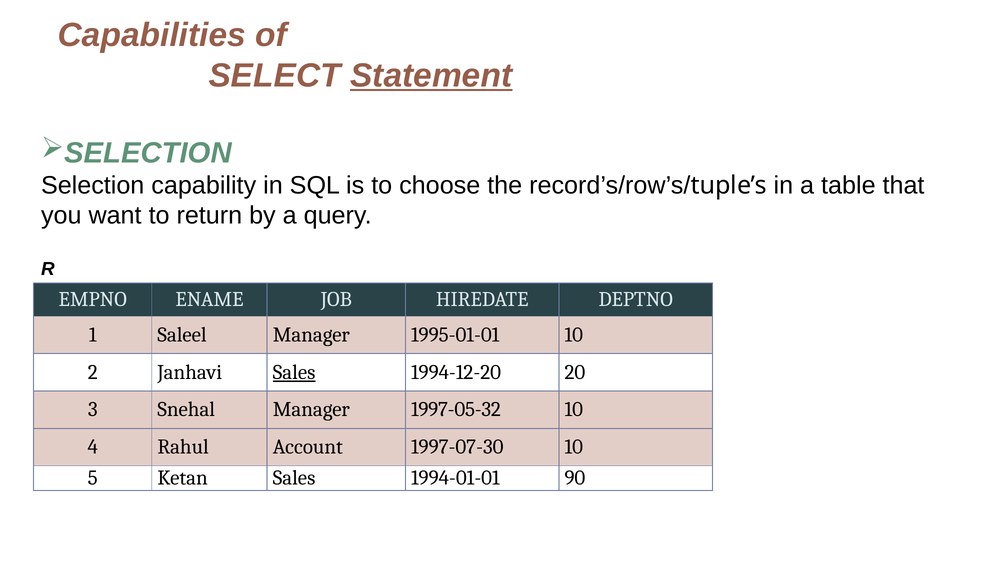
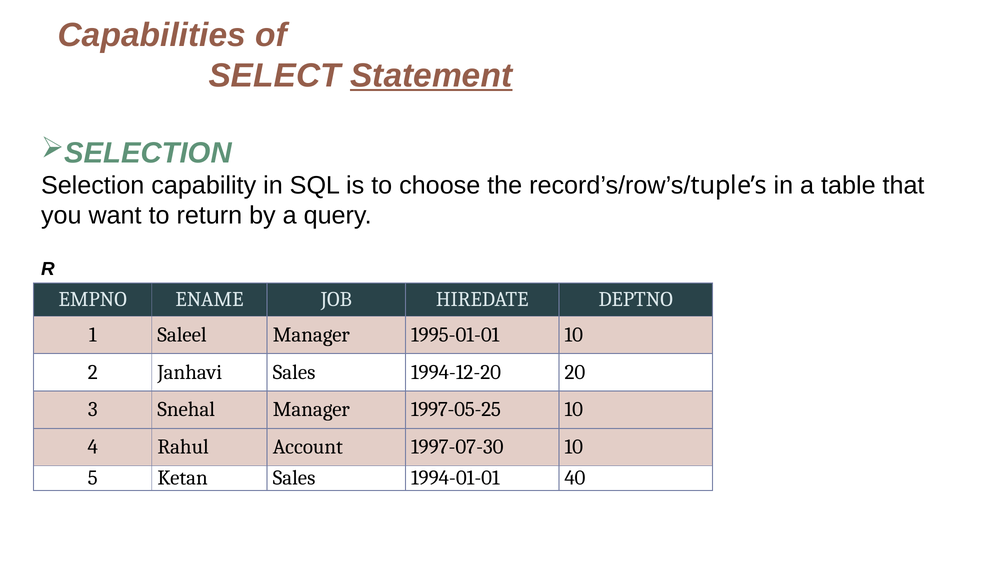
Sales underline: present -> none (294, 372)
1997-05-32: 1997-05-32 -> 1997-05-25 (456, 409)
90: 90 -> 40 (575, 478)
